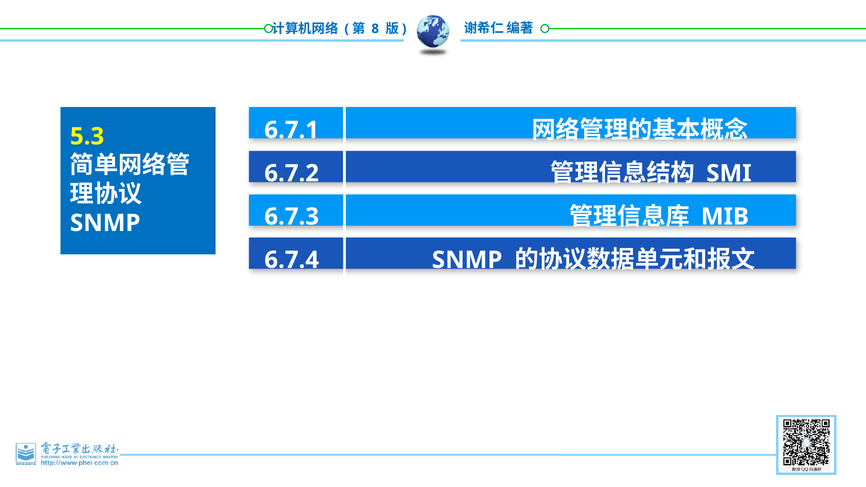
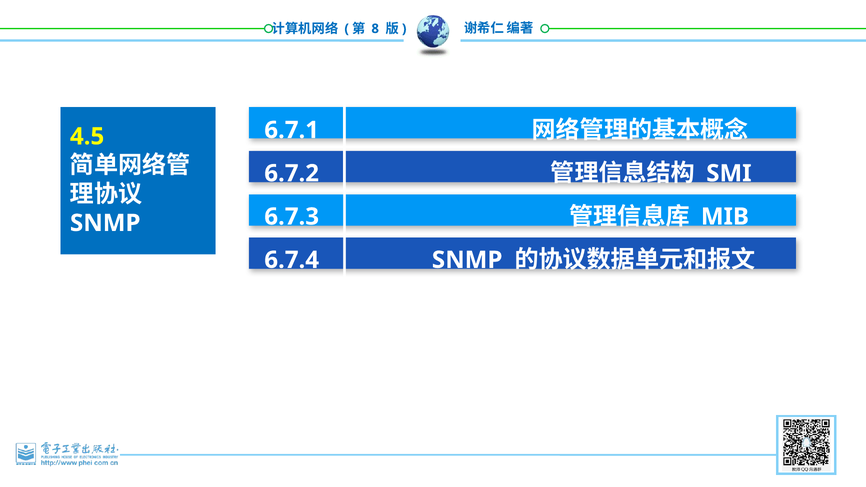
5.3: 5.3 -> 4.5 (87, 136)
